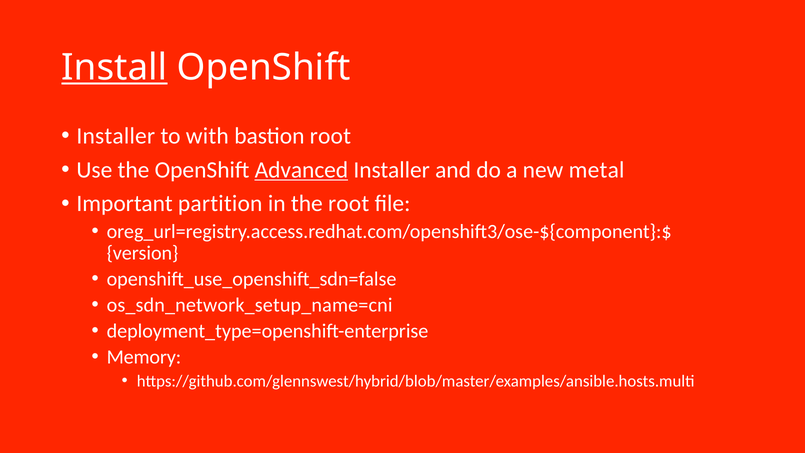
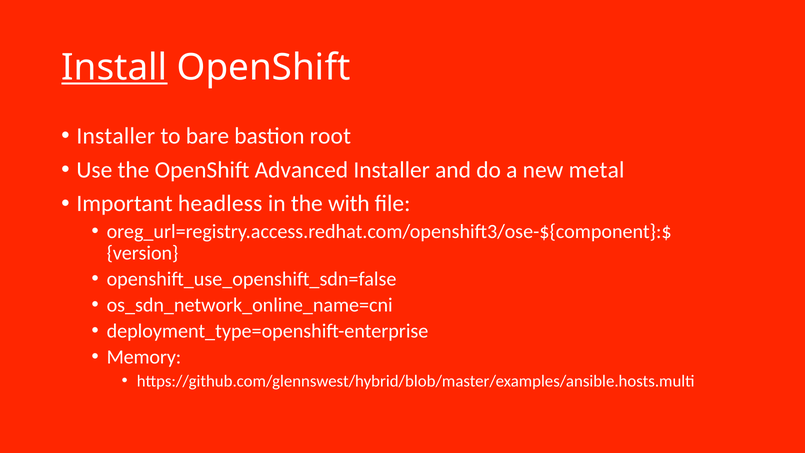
with: with -> bare (207, 136)
Advanced underline: present -> none (301, 170)
partition: partition -> headless (220, 204)
the root: root -> with (349, 204)
os_sdn_network_setup_name=cni: os_sdn_network_setup_name=cni -> os_sdn_network_online_name=cni (250, 305)
